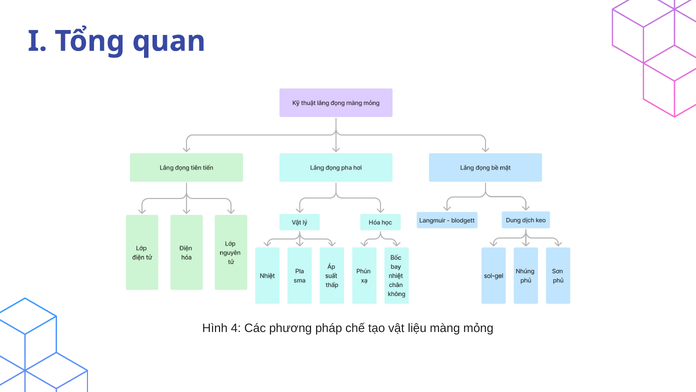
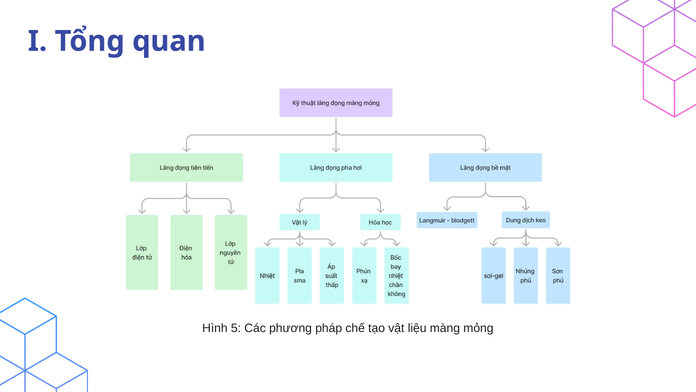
4: 4 -> 5 (236, 328)
